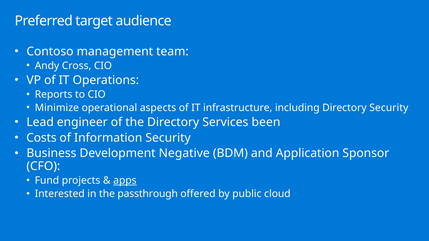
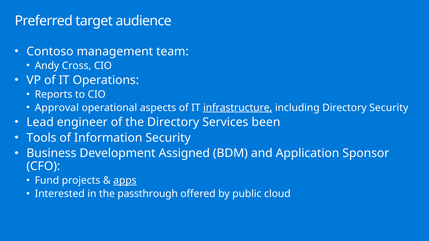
Minimize: Minimize -> Approval (57, 108)
infrastructure underline: none -> present (238, 108)
Costs: Costs -> Tools (41, 138)
Negative: Negative -> Assigned (184, 153)
